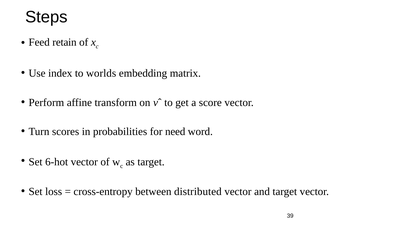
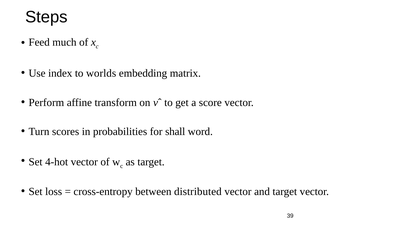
retain: retain -> much (64, 42)
need: need -> shall (175, 132)
6-hot: 6-hot -> 4-hot (57, 162)
